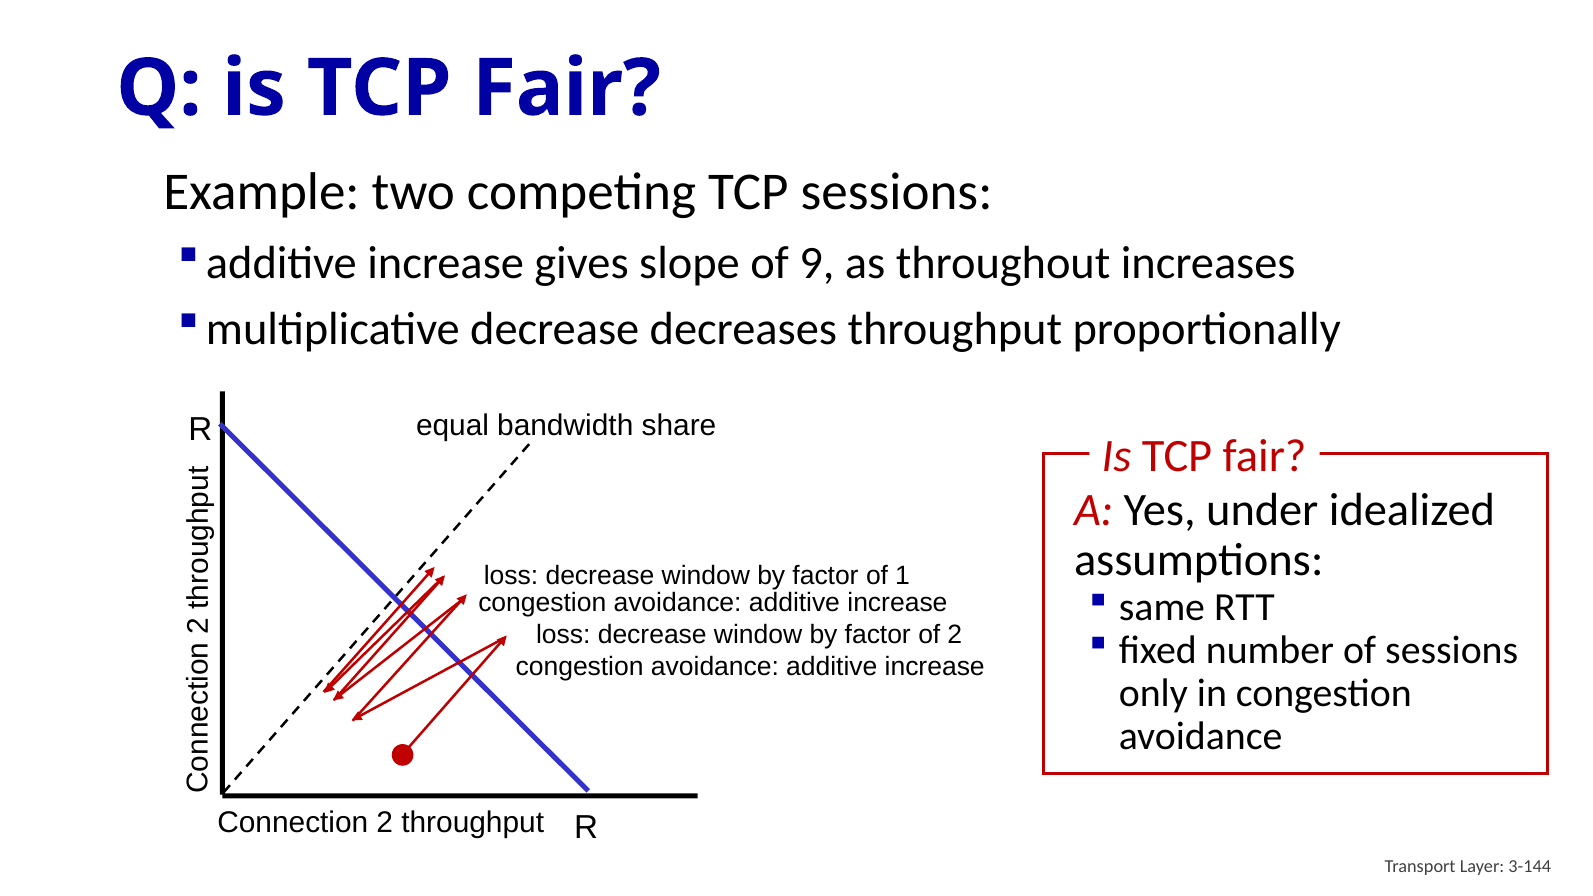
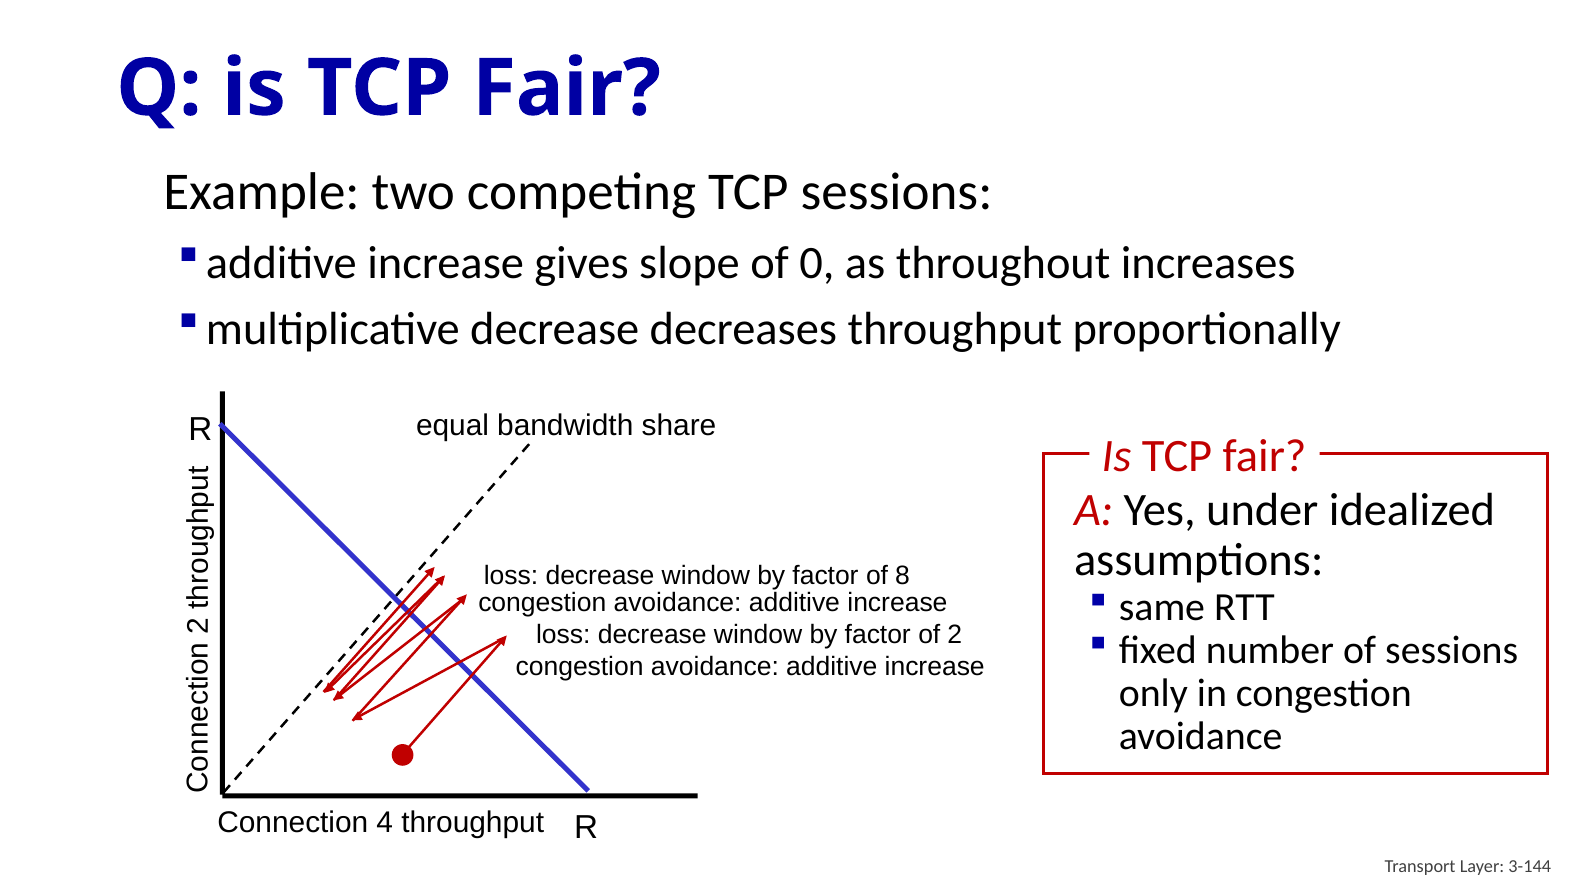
9: 9 -> 0 (817, 263)
1: 1 -> 8 (903, 576)
Connection 2: 2 -> 4 (385, 823)
